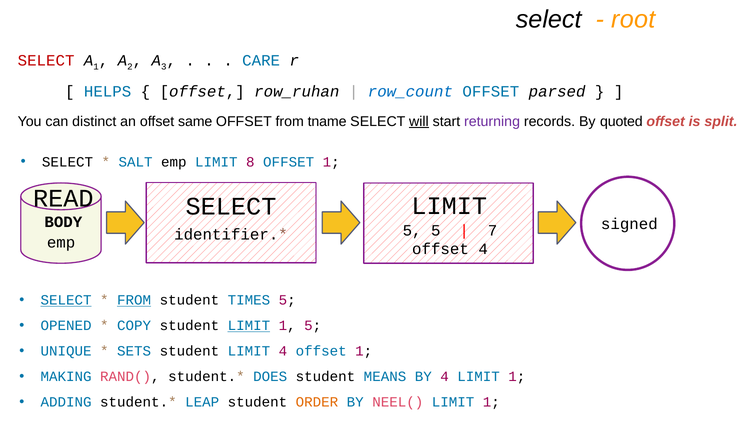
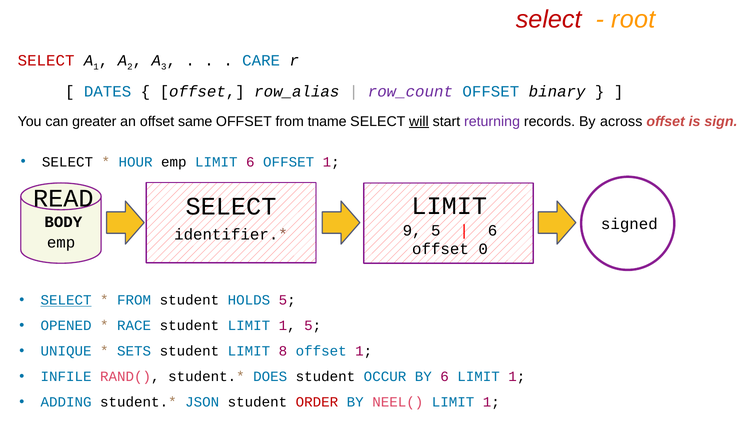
select colour: black -> red (549, 20)
HELPS: HELPS -> DATES (108, 92)
row_ruhan: row_ruhan -> row_alias (297, 92)
row_count colour: blue -> purple (410, 92)
parsed: parsed -> binary (557, 92)
distinct: distinct -> greater (94, 122)
quoted: quoted -> across (621, 122)
split: split -> sign (721, 122)
SALT: SALT -> HOUR (136, 162)
LIMIT 8: 8 -> 6 (250, 162)
5: 5 -> 9 (412, 231)
7: 7 -> 6 (493, 231)
offset 4: 4 -> 0 (483, 249)
FROM underline: present -> none (134, 300)
TIMES: TIMES -> HOLDS (249, 300)
COPY: COPY -> RACE (134, 326)
LIMIT underline: present -> none (249, 326)
LIMIT 4: 4 -> 8 (283, 351)
MAKING: MAKING -> INFILE (66, 377)
MEANS: MEANS -> OCCUR (385, 377)
BY 4: 4 -> 6 (445, 377)
LEAP: LEAP -> JSON (202, 402)
ORDER colour: orange -> red (317, 402)
